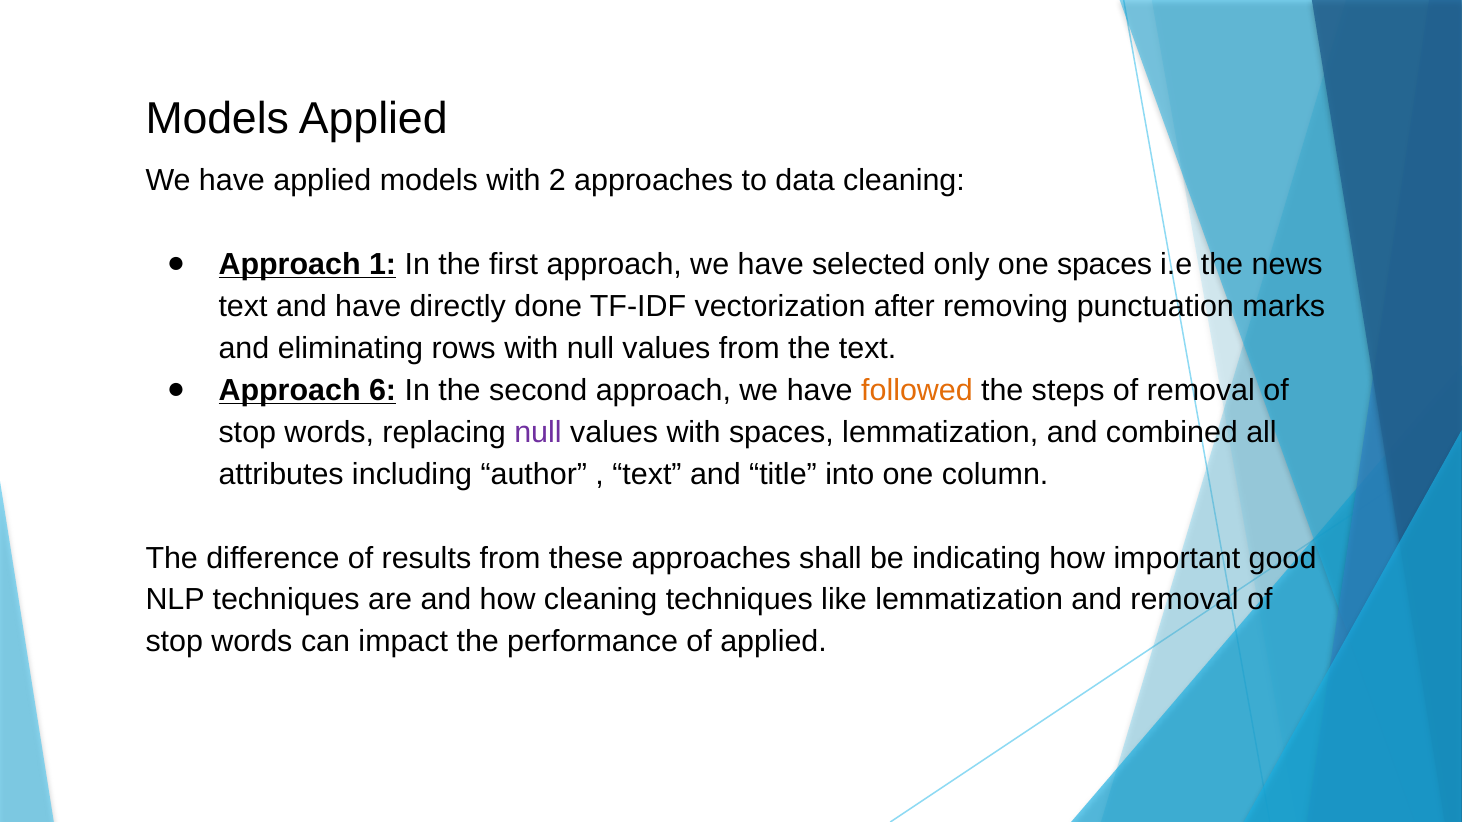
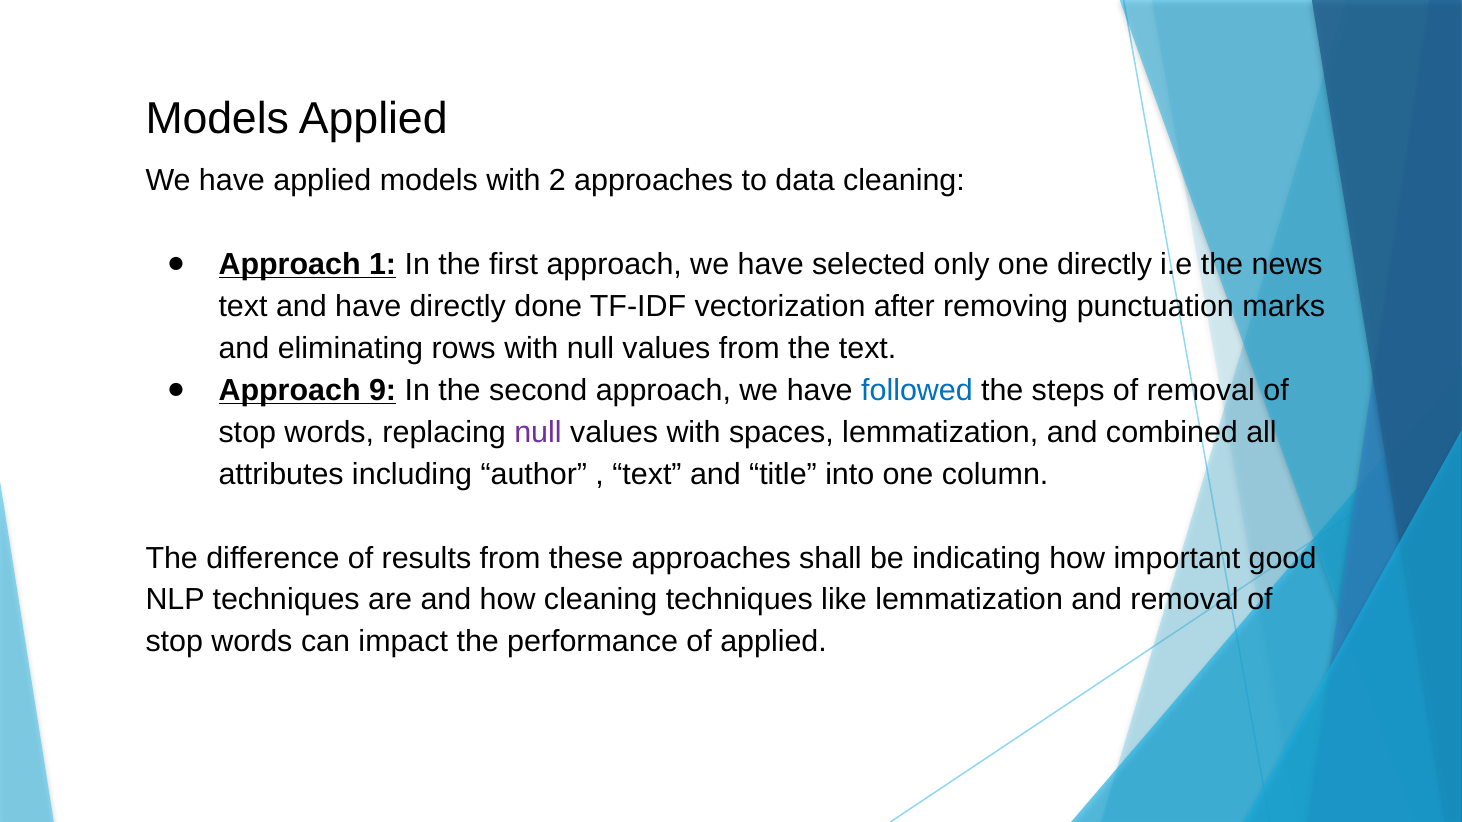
one spaces: spaces -> directly (1105, 264)
6: 6 -> 9 (383, 390)
followed colour: orange -> blue (917, 390)
